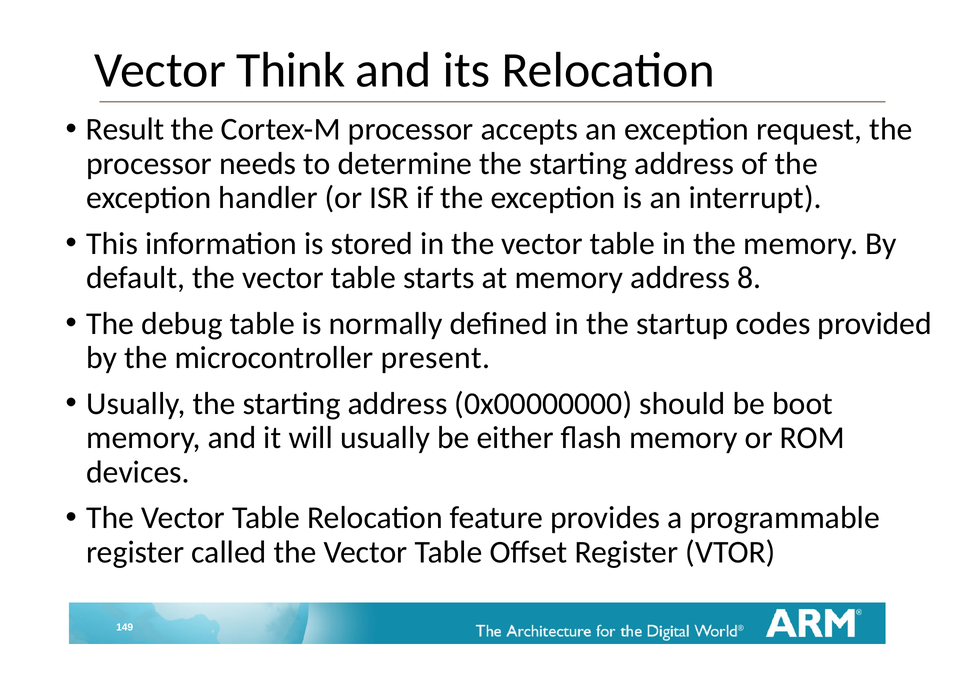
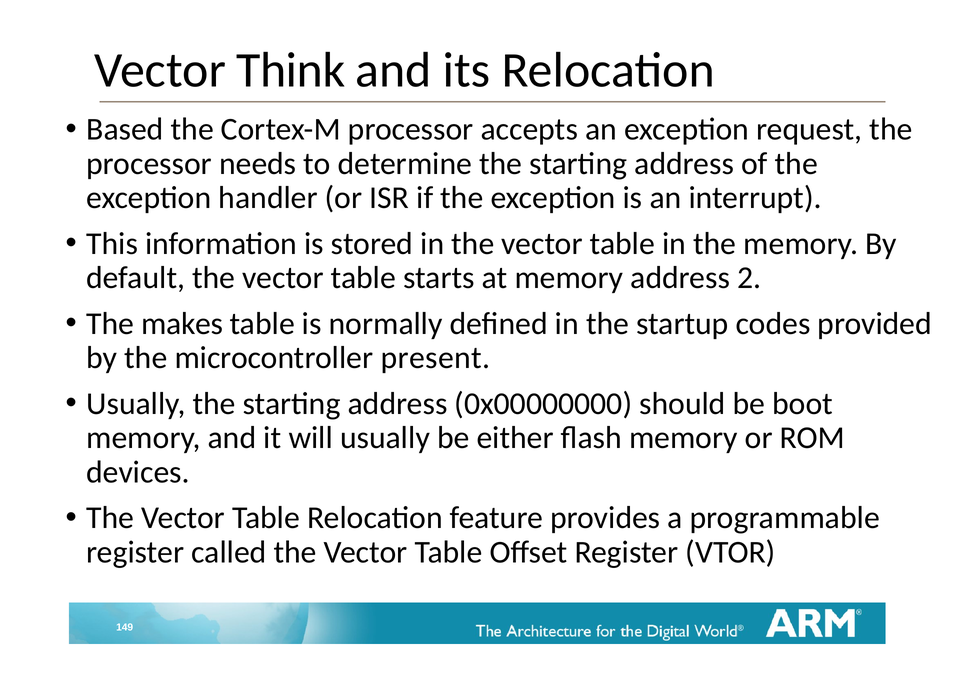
Result: Result -> Based (125, 129)
8: 8 -> 2 (749, 278)
debug: debug -> makes (182, 324)
